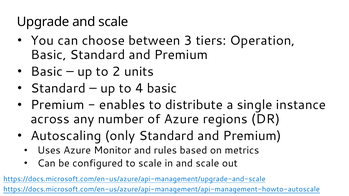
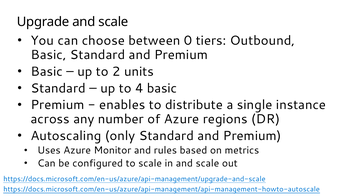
3: 3 -> 0 (188, 41)
Operation: Operation -> Outbound (262, 41)
